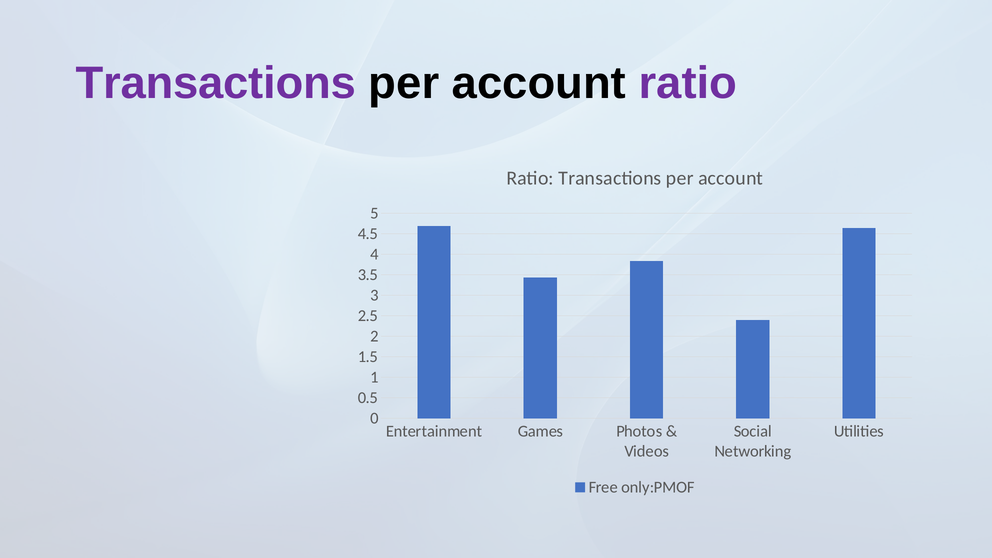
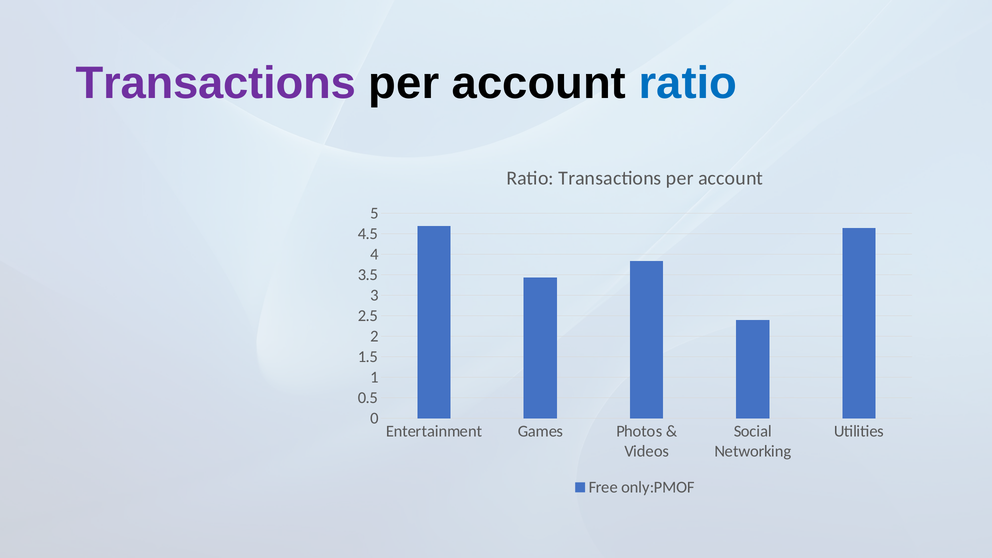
ratio colour: purple -> blue (688, 83)
